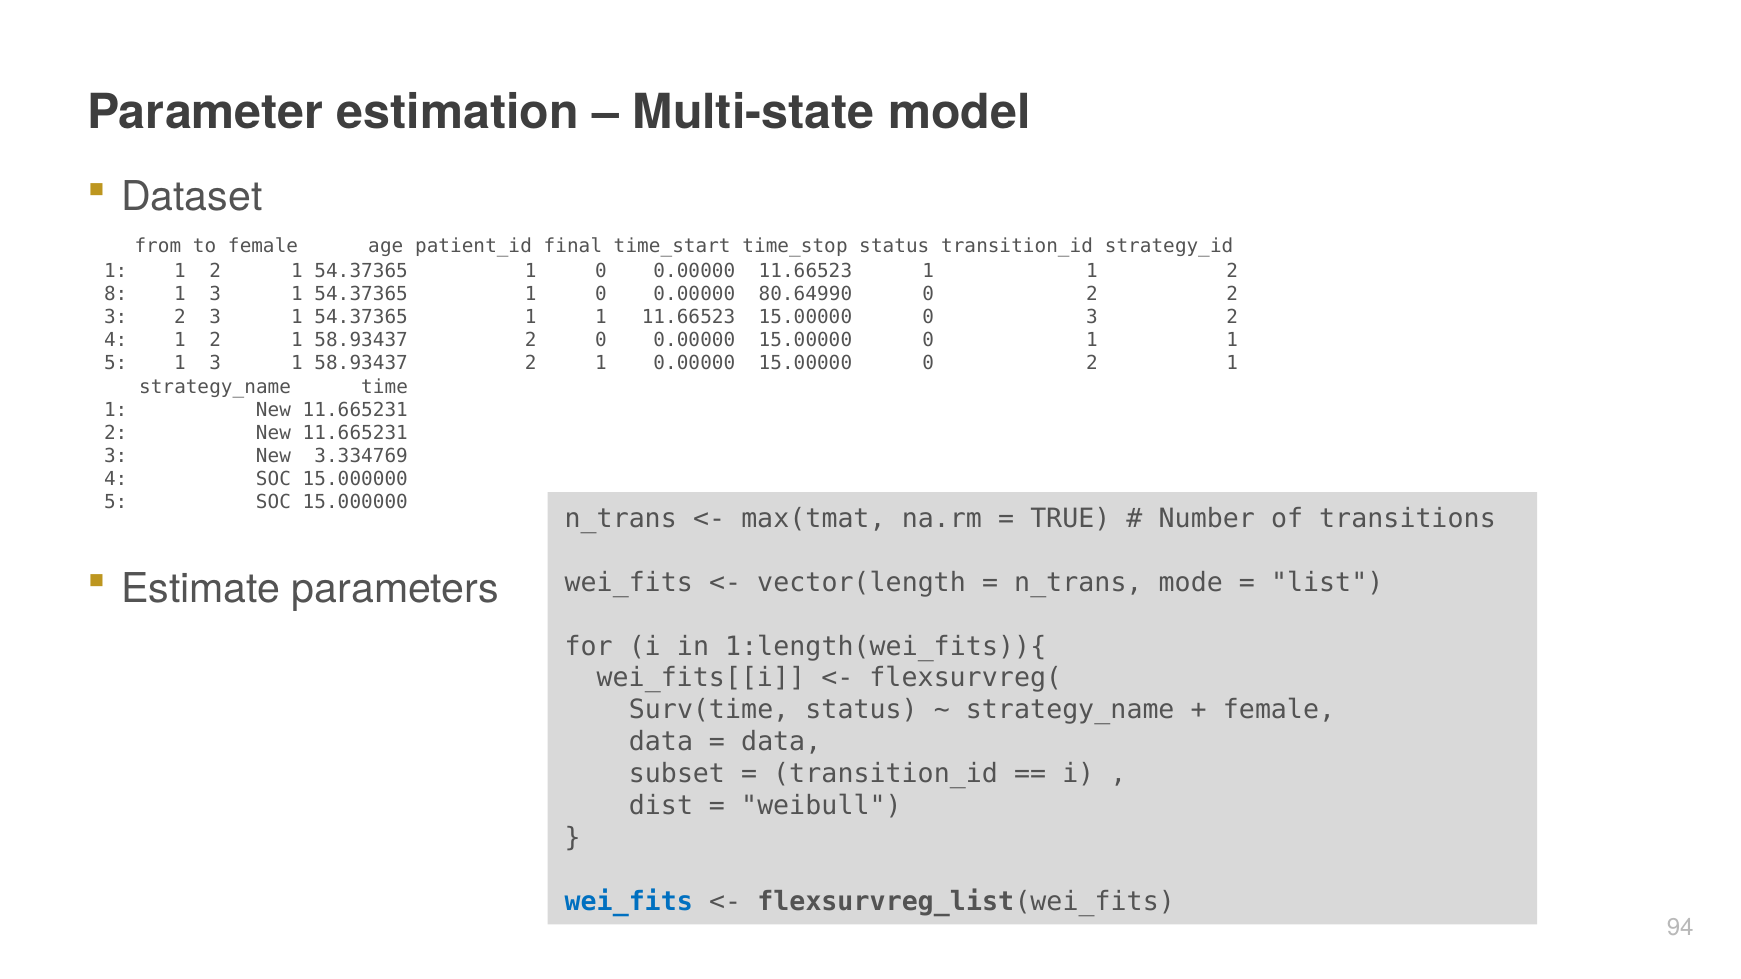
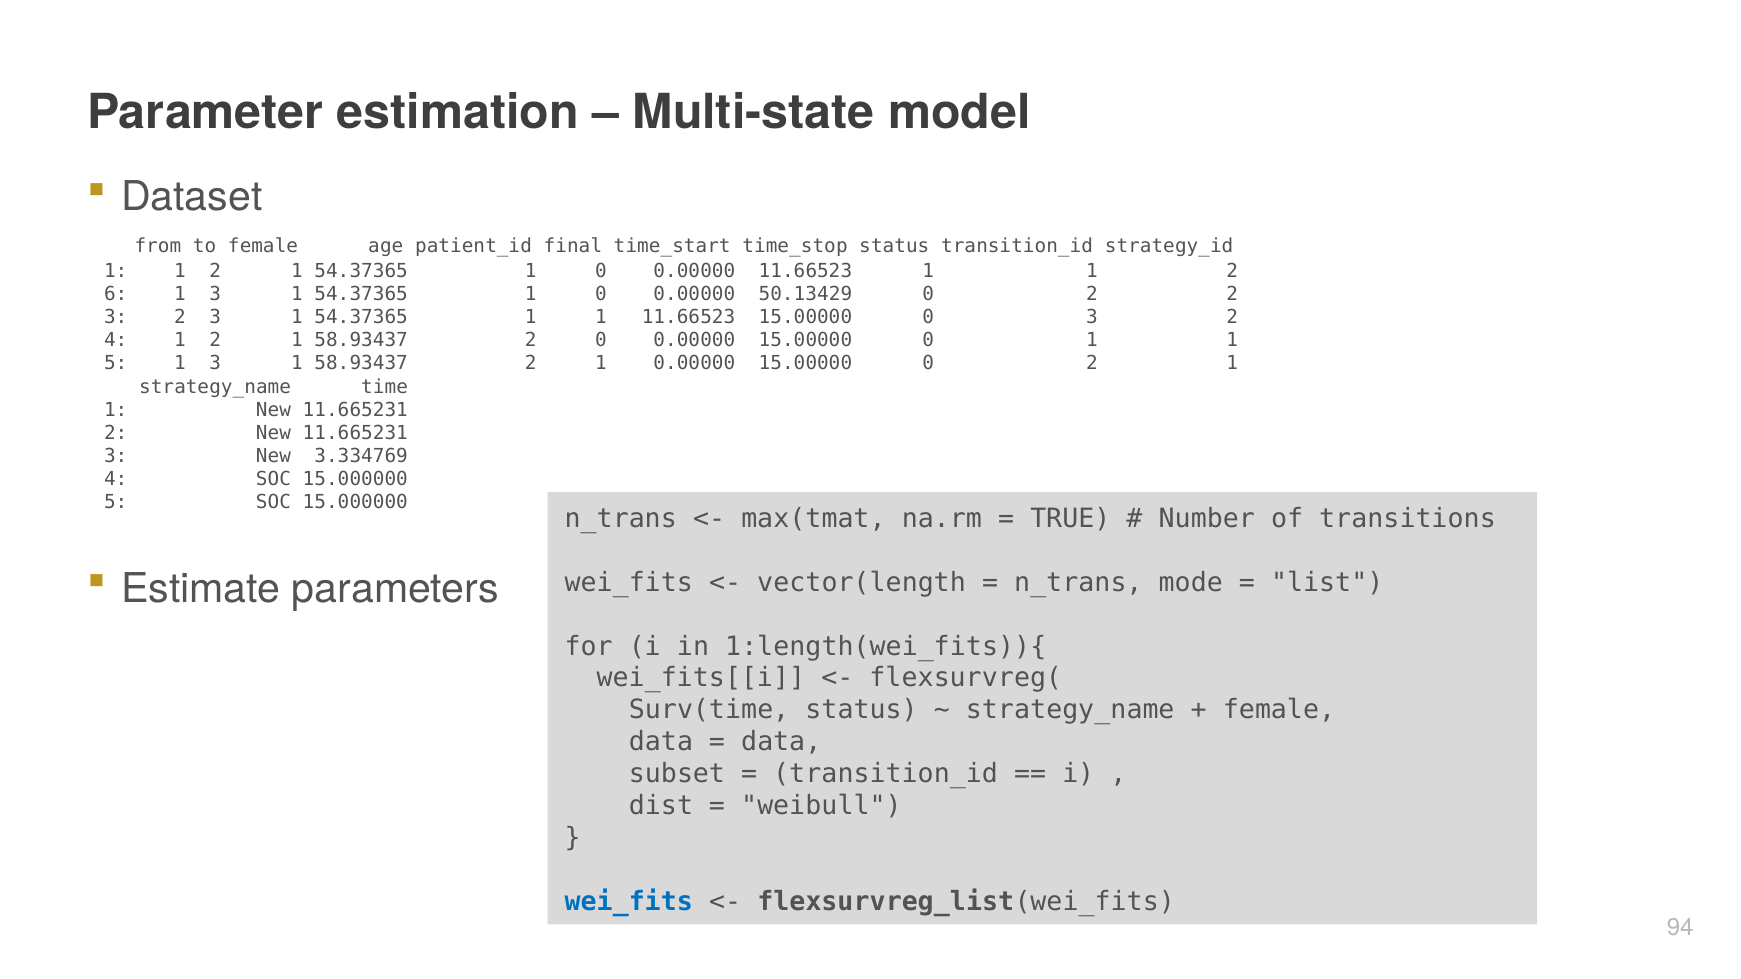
8: 8 -> 6 (116, 294)
80.64990: 80.64990 -> 50.13429 (805, 294)
